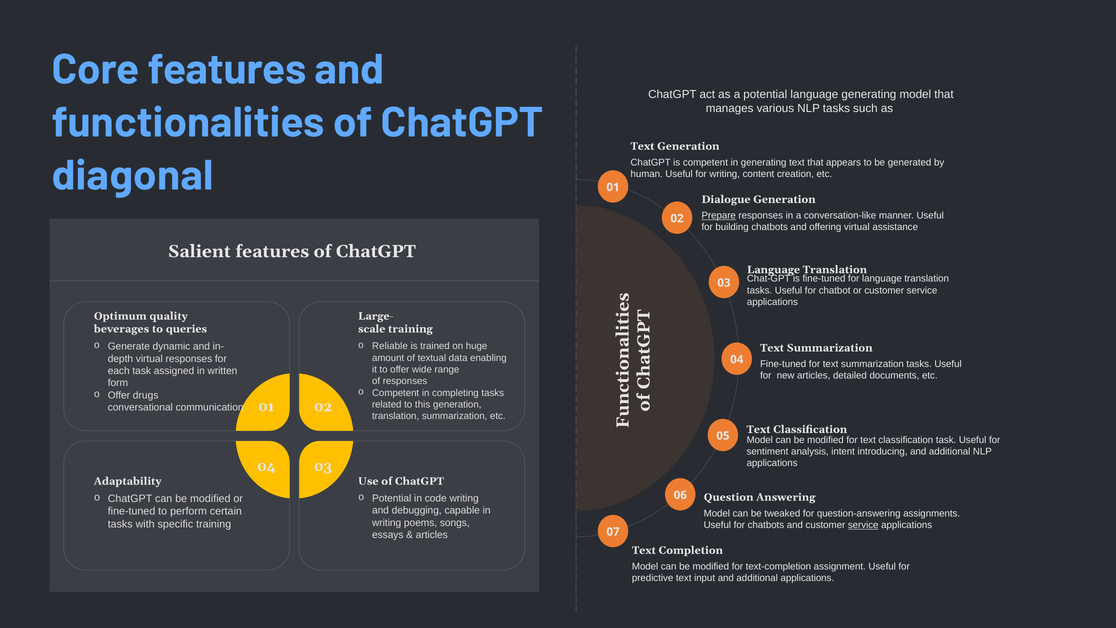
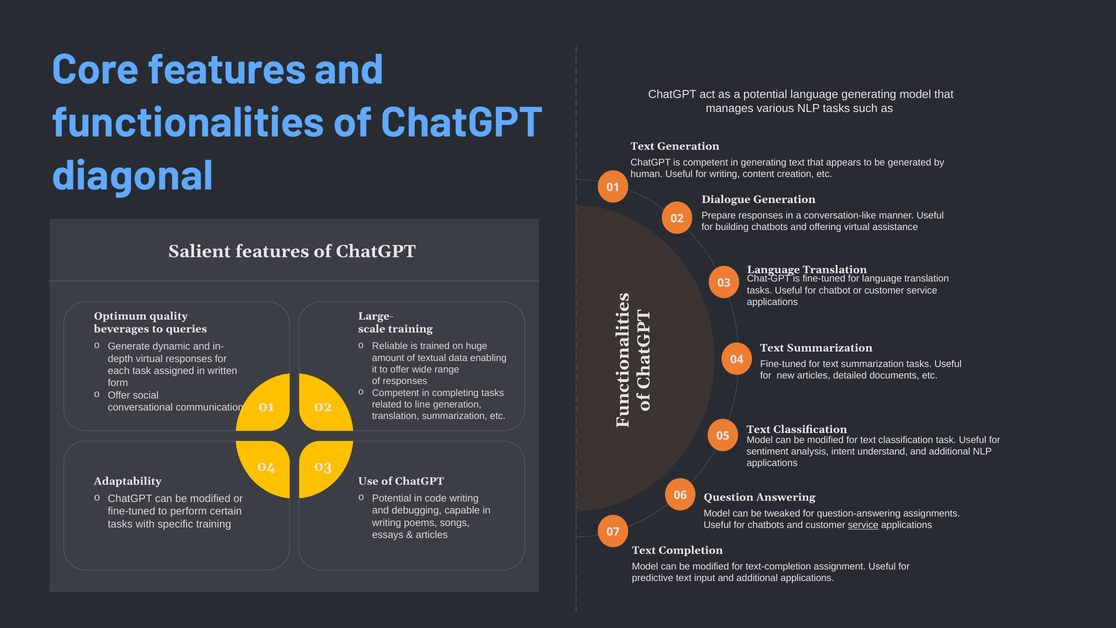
Prepare underline: present -> none (719, 215)
drugs: drugs -> social (146, 395)
this: this -> line (423, 404)
introducing: introducing -> understand (883, 451)
